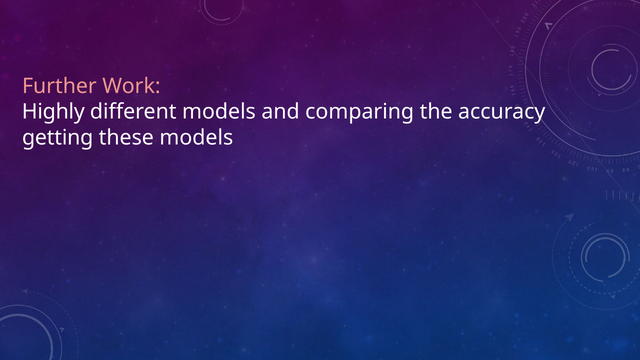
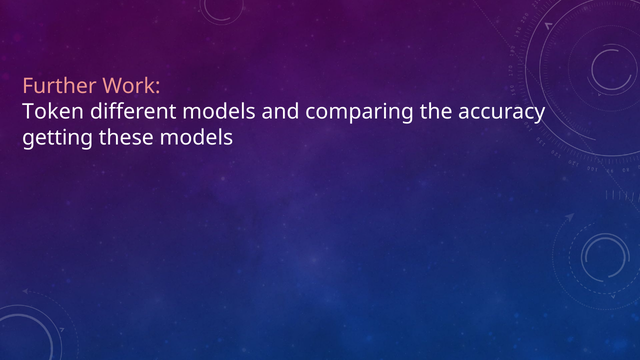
Highly: Highly -> Token (53, 112)
